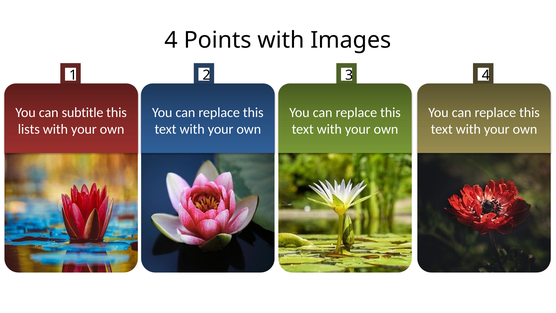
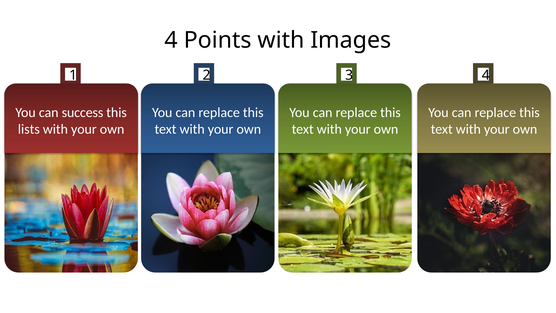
subtitle: subtitle -> success (83, 112)
